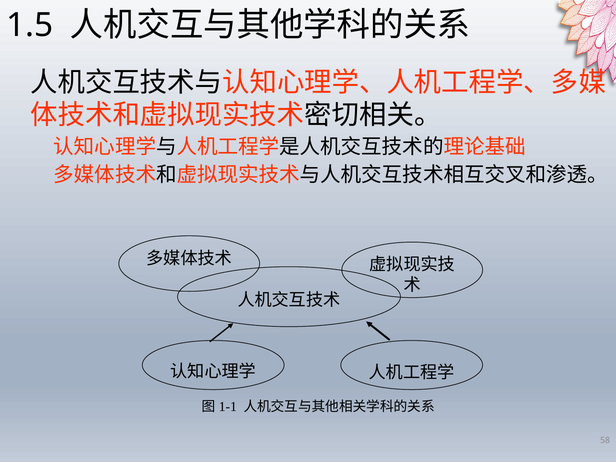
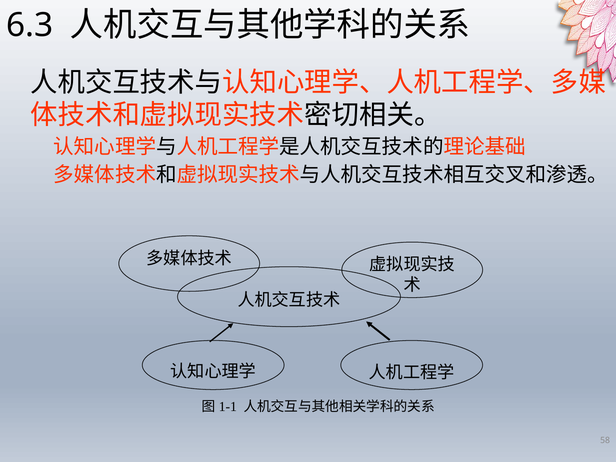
1.5: 1.5 -> 6.3 (30, 25)
